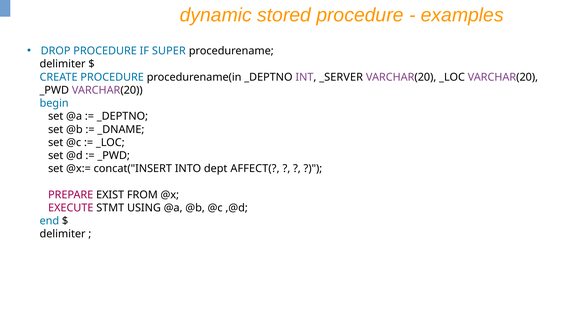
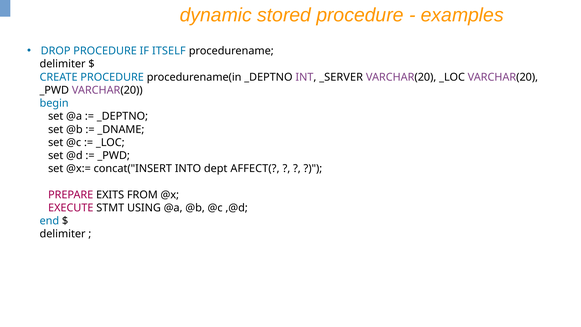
SUPER: SUPER -> ITSELF (169, 51)
EXIST: EXIST -> EXITS (110, 195)
